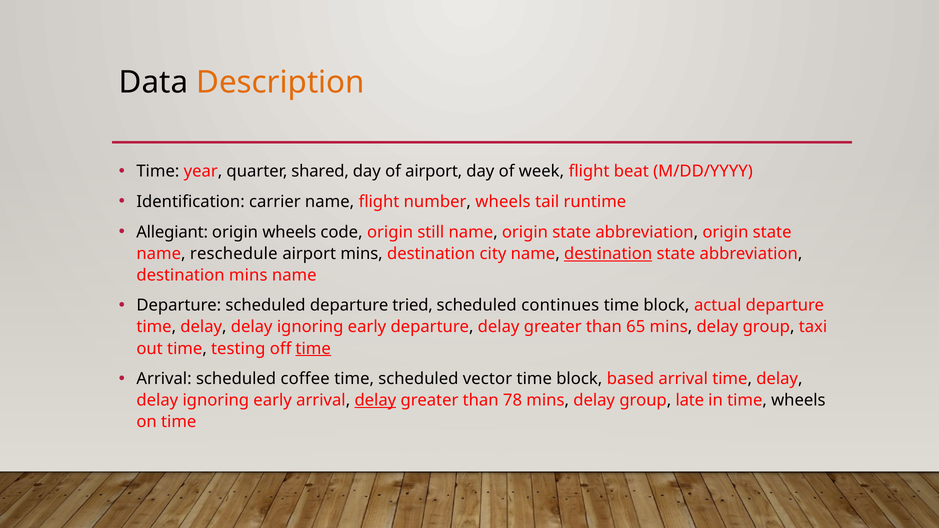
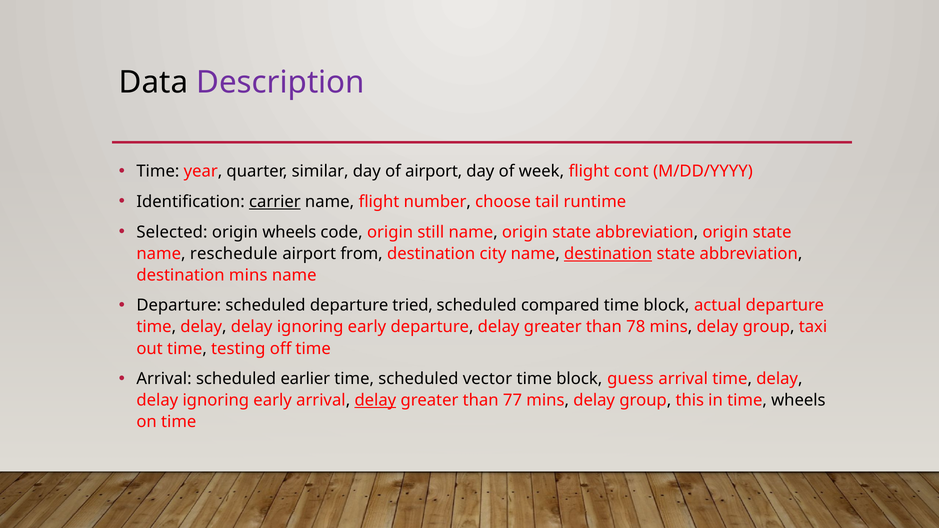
Description colour: orange -> purple (280, 82)
shared: shared -> similar (320, 171)
beat: beat -> cont (631, 171)
carrier underline: none -> present (275, 202)
number wheels: wheels -> choose (503, 202)
Allegiant: Allegiant -> Selected (172, 232)
airport mins: mins -> from (362, 254)
continues: continues -> compared (560, 306)
65: 65 -> 78 (636, 327)
time underline: present -> none (313, 349)
coffee: coffee -> earlier (305, 379)
based: based -> guess (630, 379)
78: 78 -> 77 (513, 401)
late: late -> this (690, 401)
